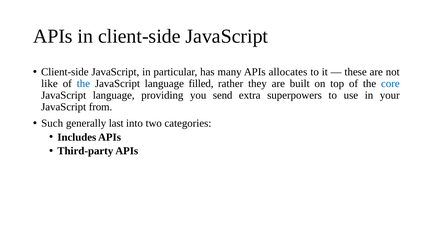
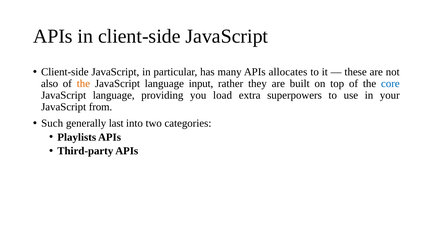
like: like -> also (50, 84)
the colour: blue -> orange (83, 84)
filled: filled -> input (201, 84)
send: send -> load (223, 96)
Includes: Includes -> Playlists (77, 137)
